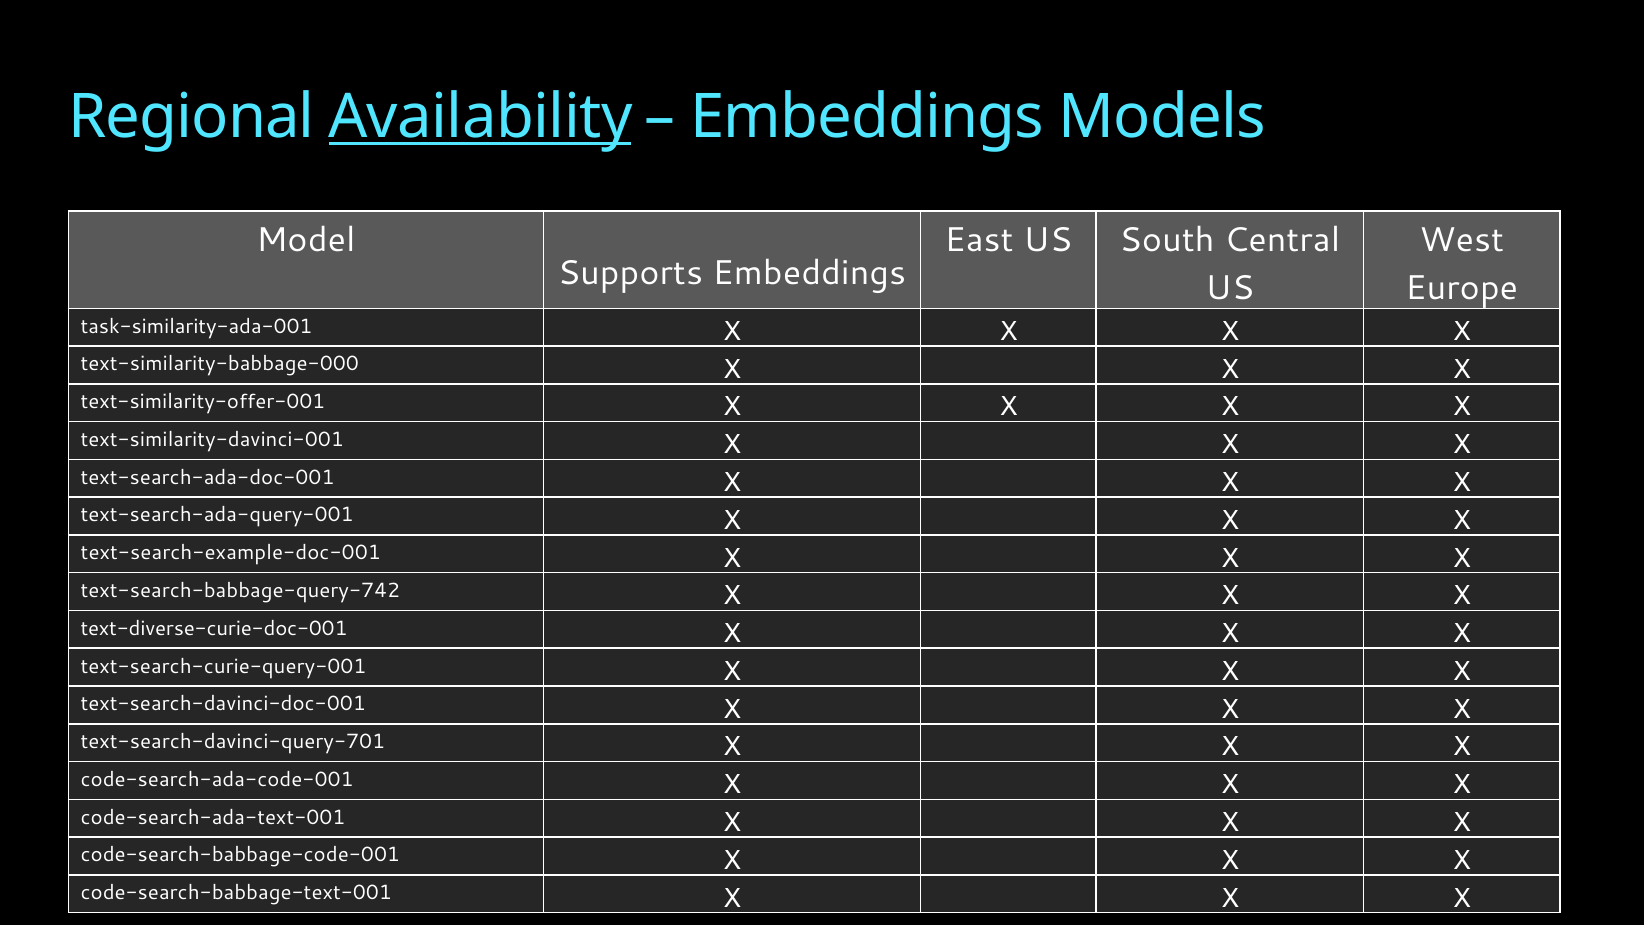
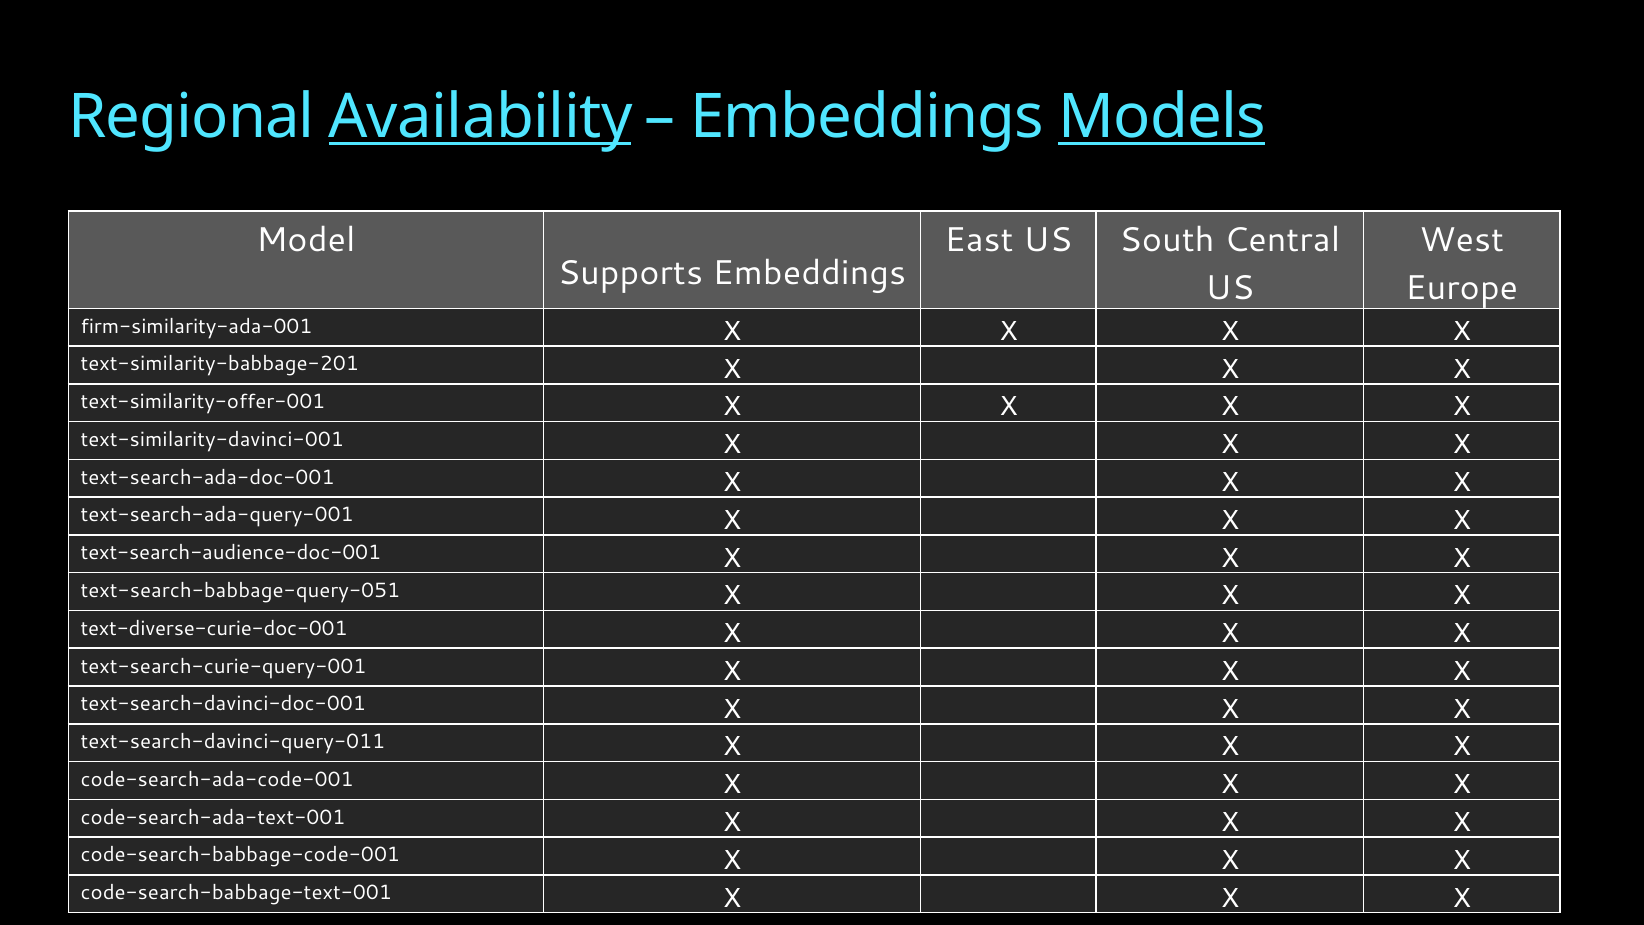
Models underline: none -> present (1162, 117)
task-similarity-ada-001: task-similarity-ada-001 -> firm-similarity-ada-001 (197, 326)
text-similarity-babbage-000: text-similarity-babbage-000 -> text-similarity-babbage-201 (220, 364)
text-search-example-doc-001: text-search-example-doc-001 -> text-search-audience-doc-001 (231, 553)
text-search-babbage-query-742: text-search-babbage-query-742 -> text-search-babbage-query-051 (240, 591)
text-search-davinci-query-701: text-search-davinci-query-701 -> text-search-davinci-query-011 (233, 742)
